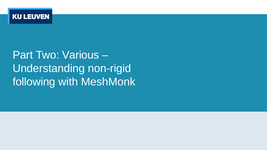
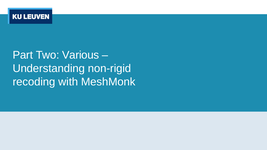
following: following -> recoding (34, 82)
